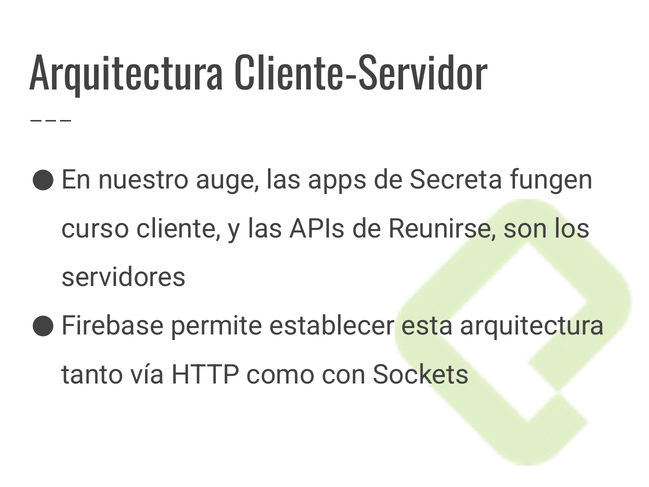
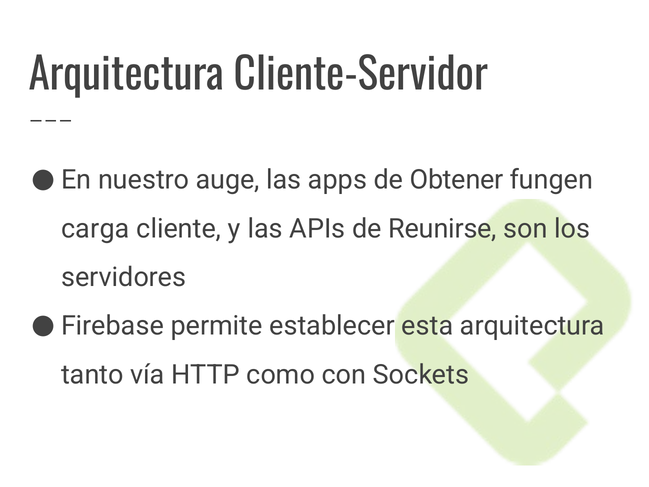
Secreta: Secreta -> Obtener (457, 180)
curso: curso -> carga (95, 229)
